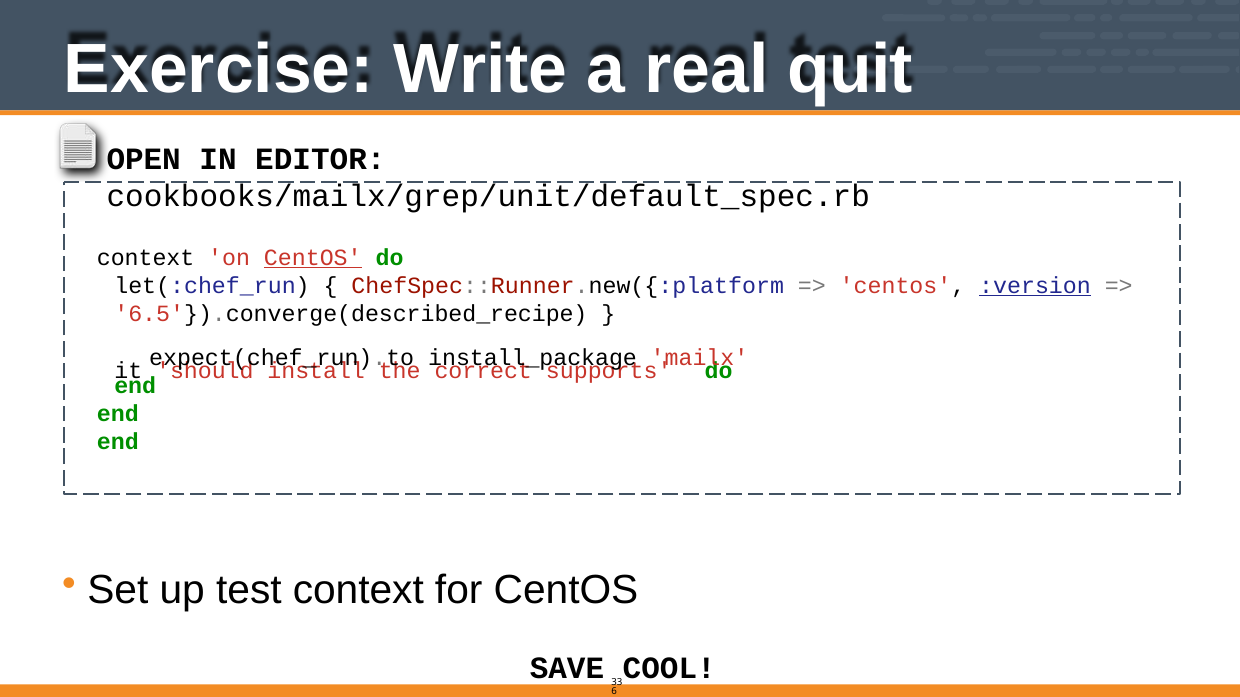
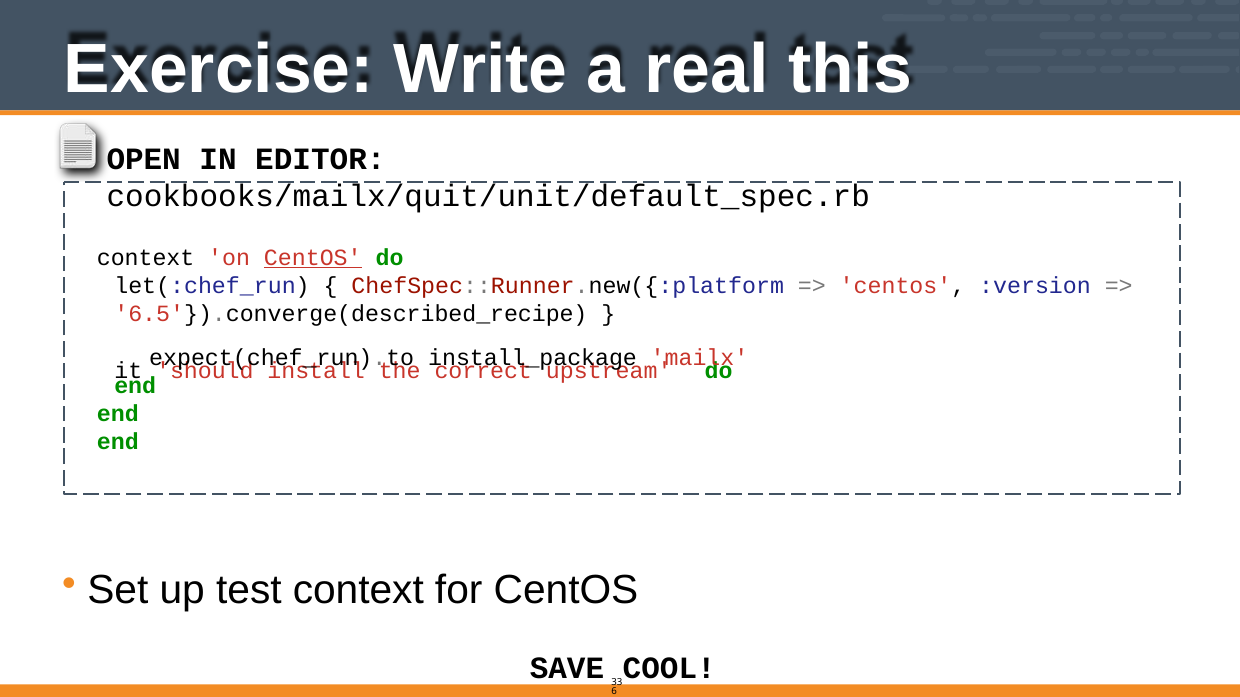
quit: quit -> this (850, 69)
cookbooks/mailx/grep/unit/default_spec.rb: cookbooks/mailx/grep/unit/default_spec.rb -> cookbooks/mailx/quit/unit/default_spec.rb (488, 197)
:version underline: present -> none (1035, 286)
supports: supports -> upstream (609, 371)
